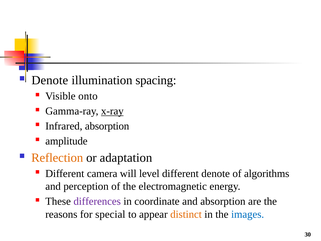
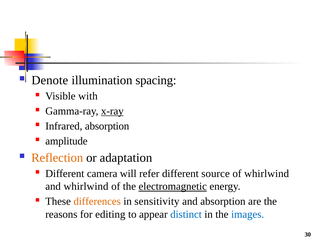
onto: onto -> with (88, 96)
level: level -> refer (149, 173)
different denote: denote -> source (216, 173)
of algorithms: algorithms -> whirlwind (267, 173)
and perception: perception -> whirlwind (86, 186)
electromagnetic underline: none -> present (173, 186)
differences colour: purple -> orange (97, 201)
coordinate: coordinate -> sensitivity (157, 201)
special: special -> editing (110, 214)
distinct colour: orange -> blue (186, 214)
